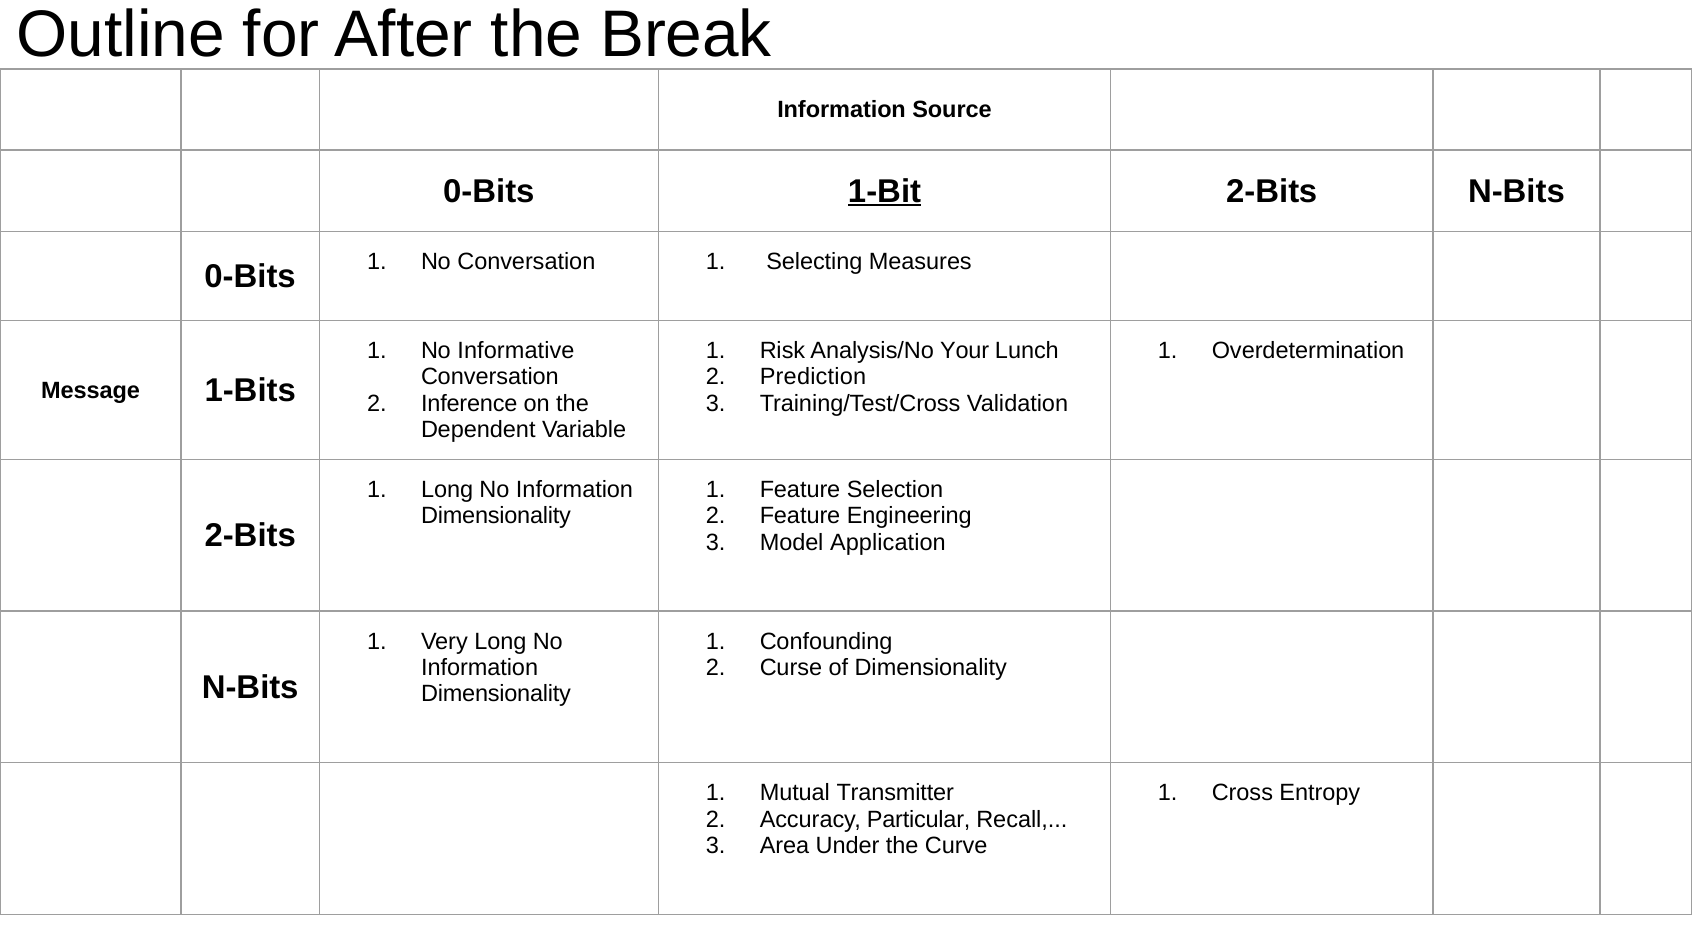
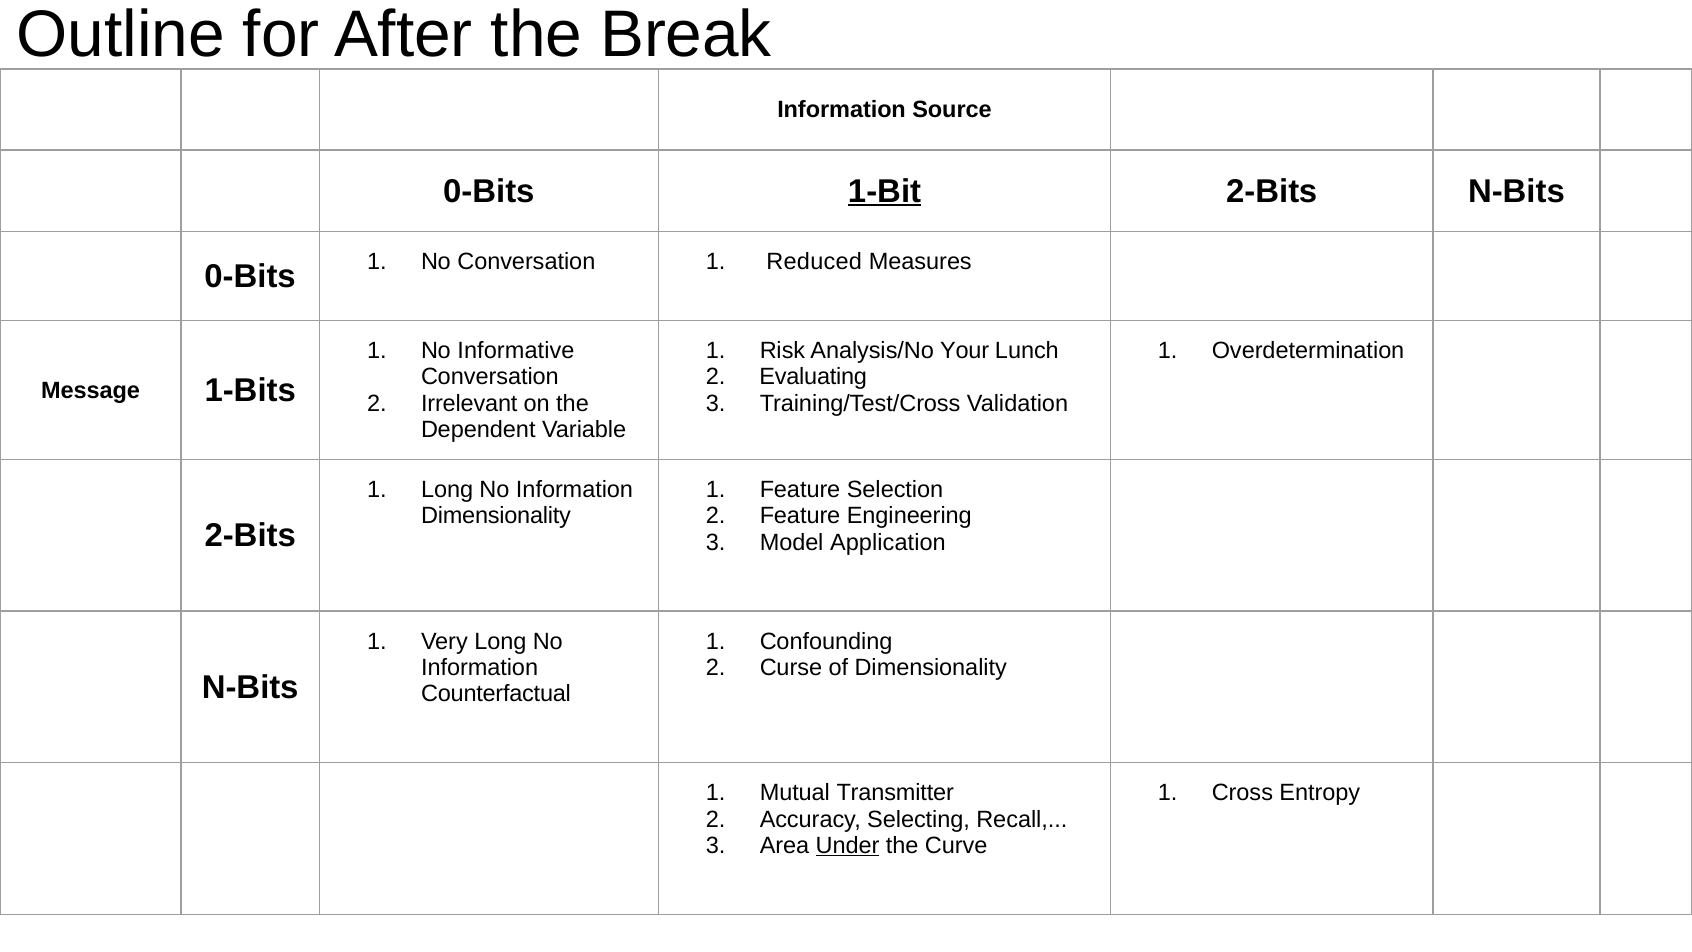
Selecting: Selecting -> Reduced (814, 261)
Prediction: Prediction -> Evaluating (813, 377)
Inference: Inference -> Irrelevant (469, 403)
Dimensionality: Dimensionality -> Counterfactual (496, 694)
Particular: Particular -> Selecting (919, 819)
Under underline: none -> present (848, 845)
